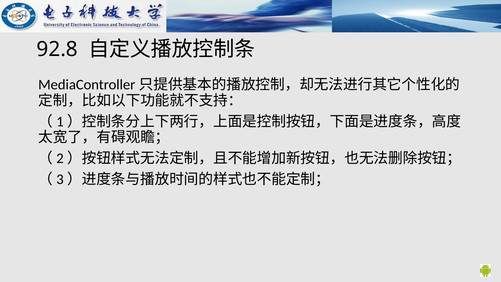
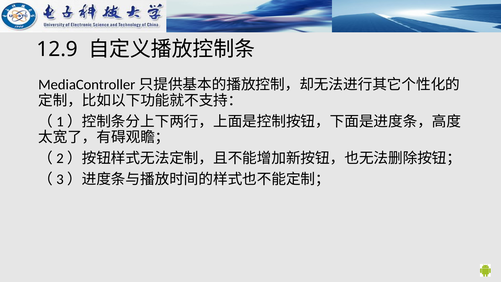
92.8: 92.8 -> 12.9 (57, 49)
